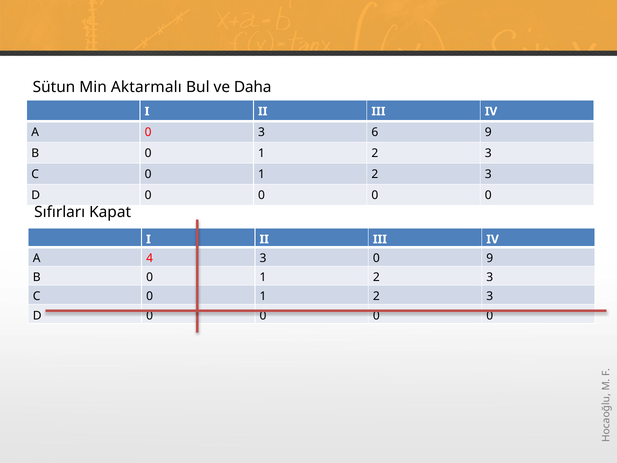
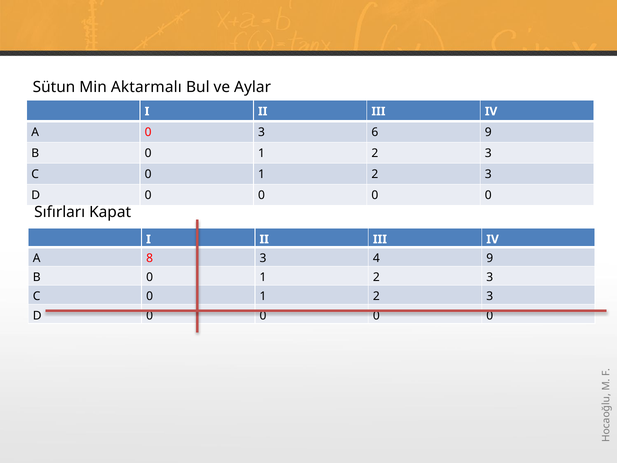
Daha: Daha -> Aylar (253, 87)
4: 4 -> 8 (150, 258)
3 0: 0 -> 4 (376, 258)
